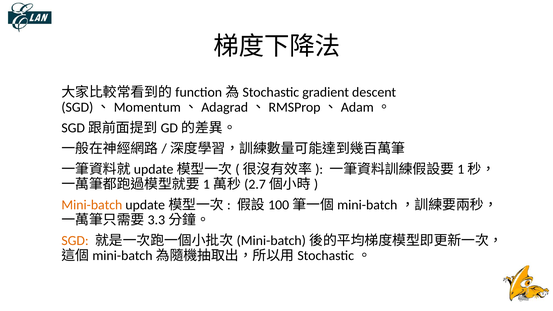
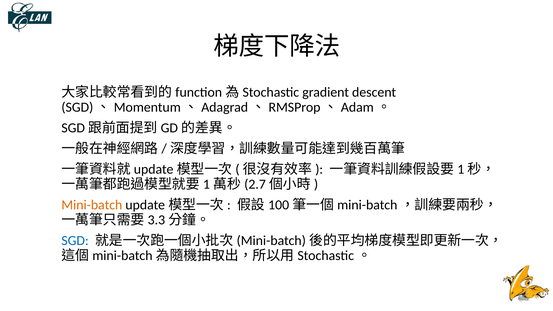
SGD colour: orange -> blue (75, 241)
